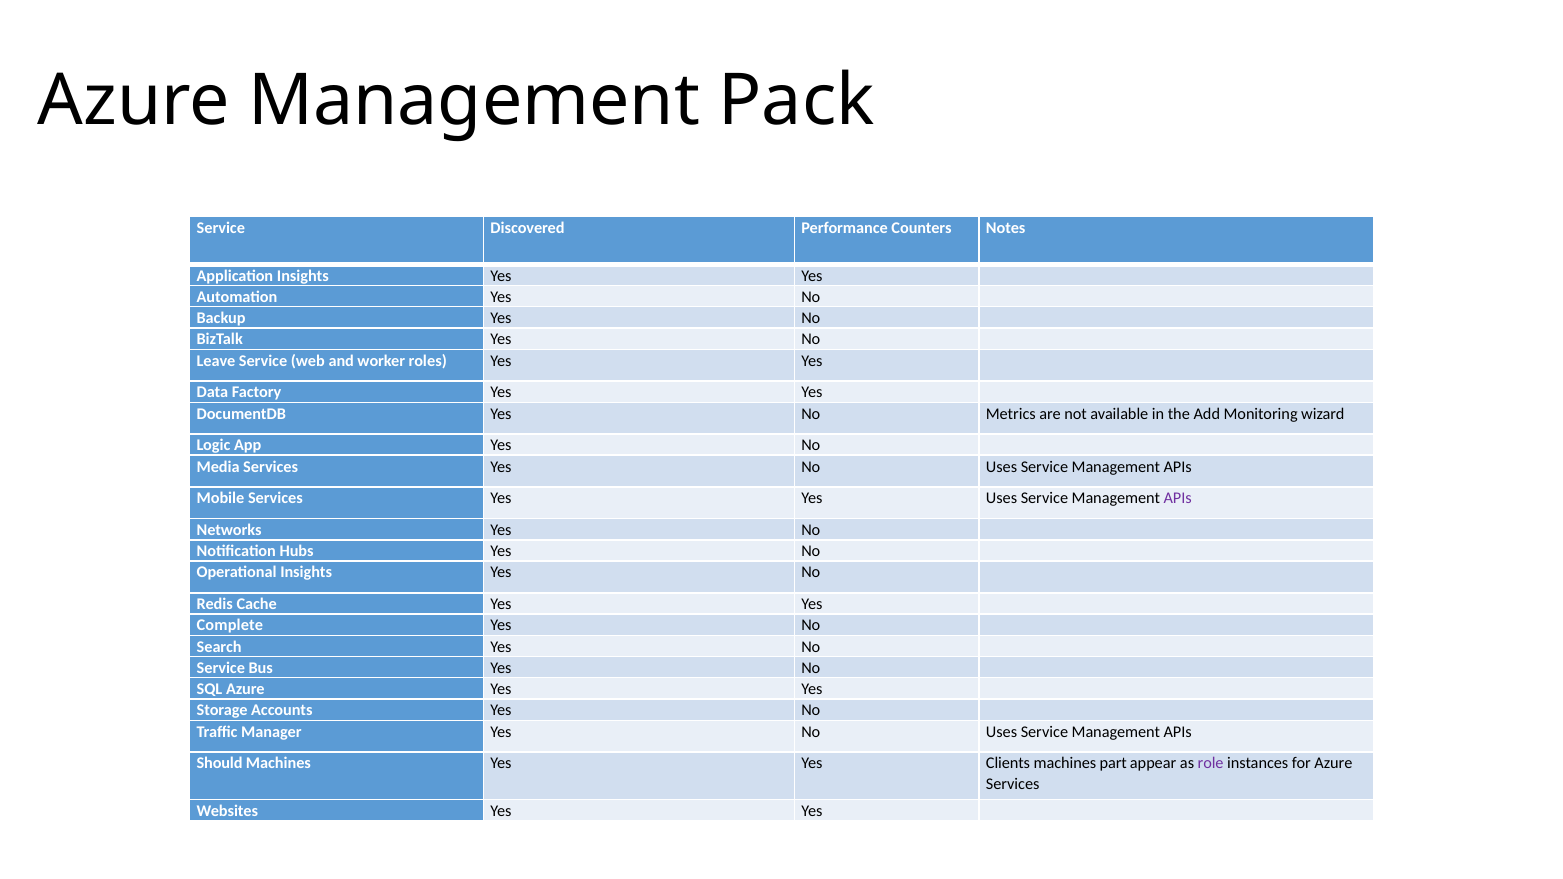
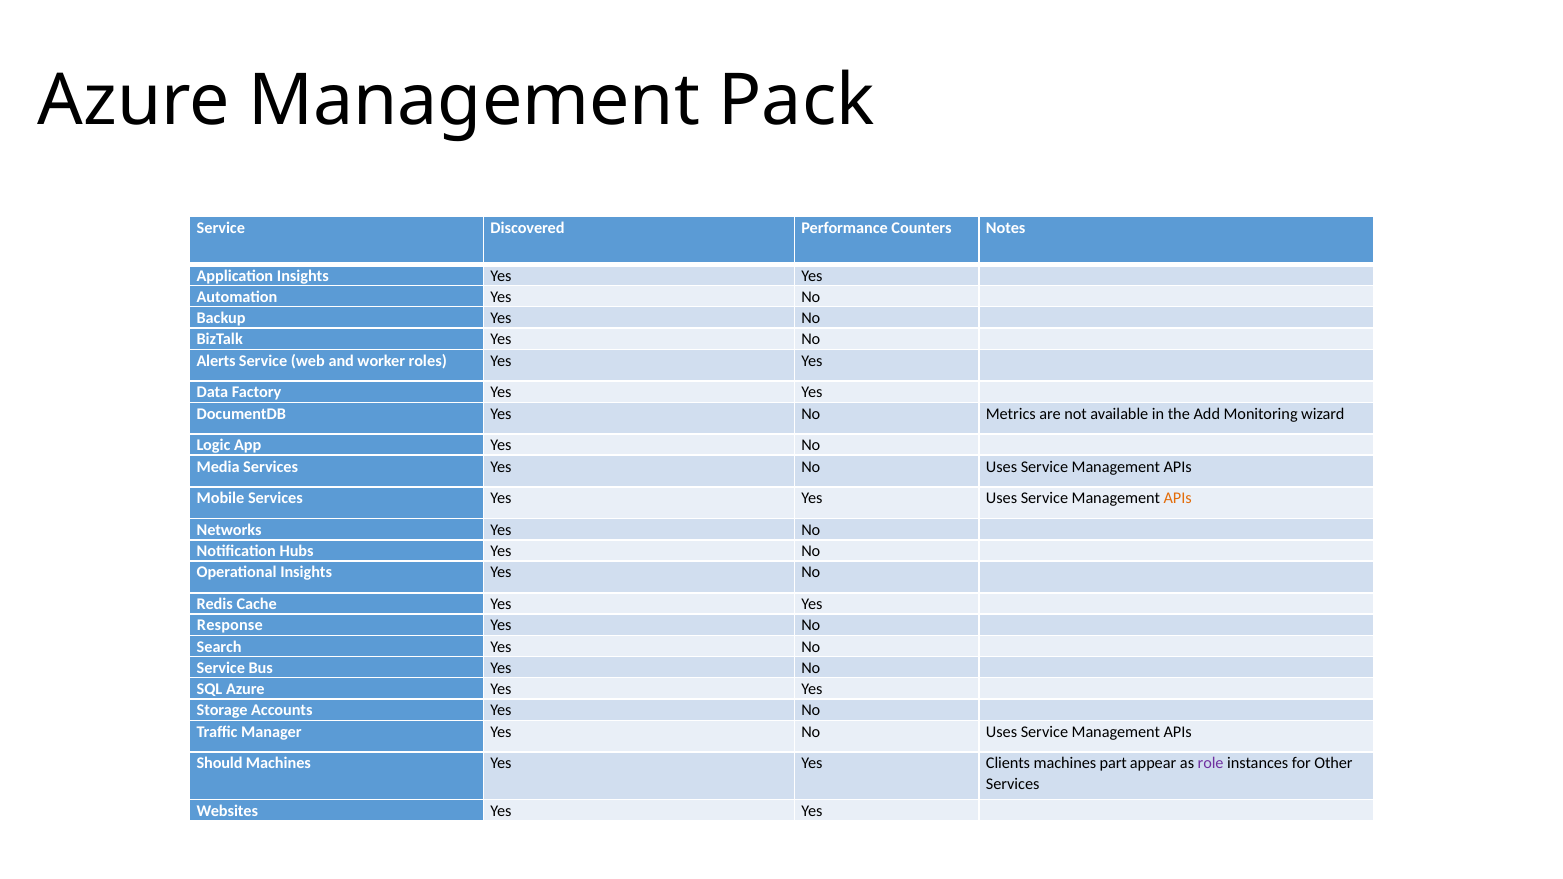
Leave: Leave -> Alerts (216, 361)
APIs colour: purple -> orange (1178, 499)
Complete: Complete -> Response (230, 626)
for Azure: Azure -> Other (1333, 764)
